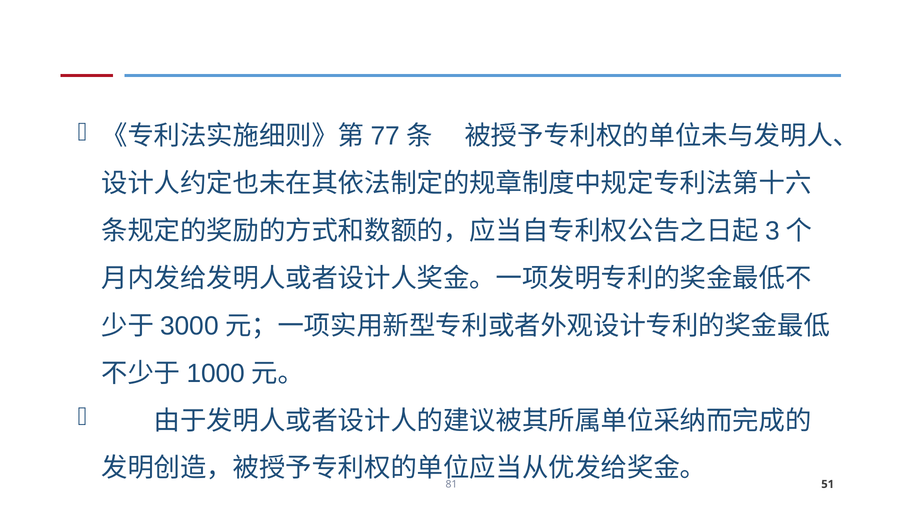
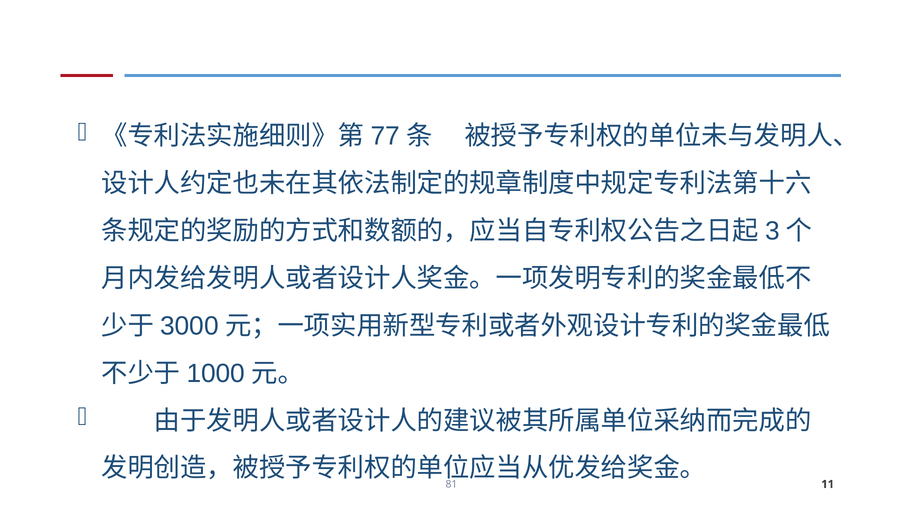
51: 51 -> 11 (828, 484)
